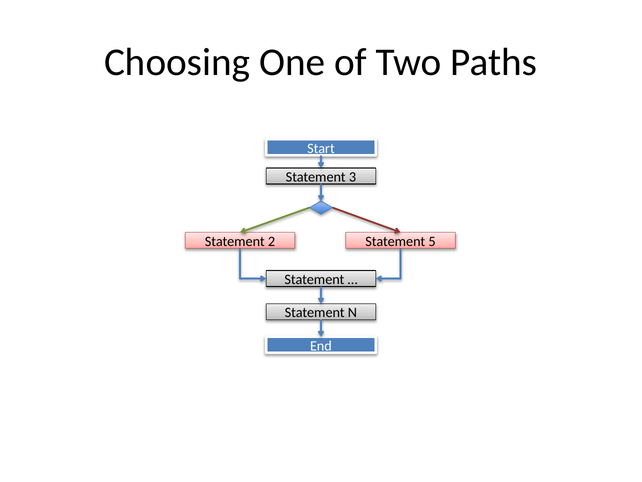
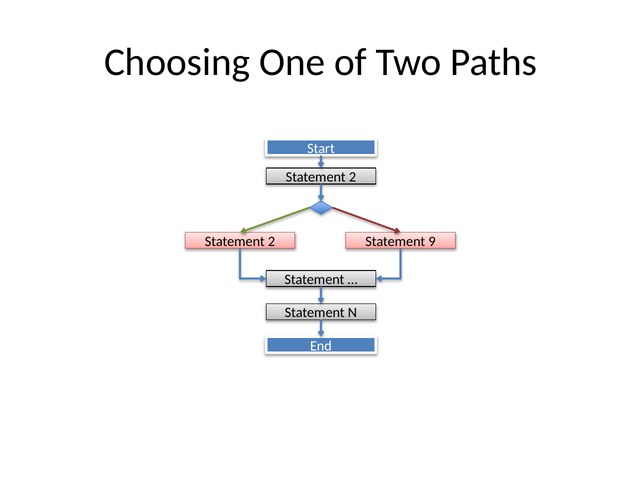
3: 3 -> 2 (352, 177)
5: 5 -> 9 (432, 241)
